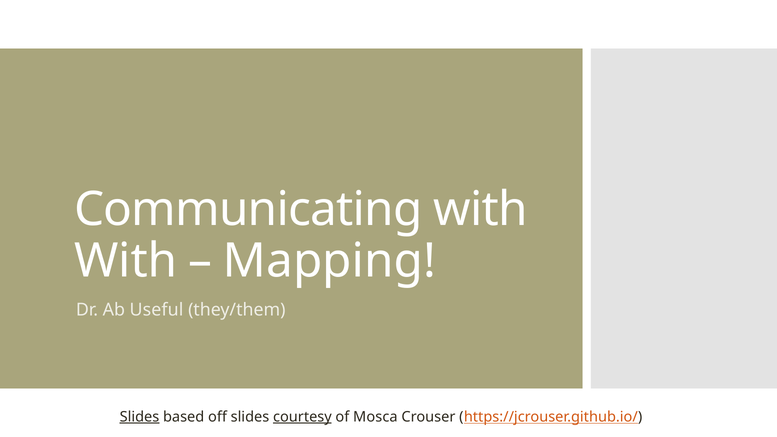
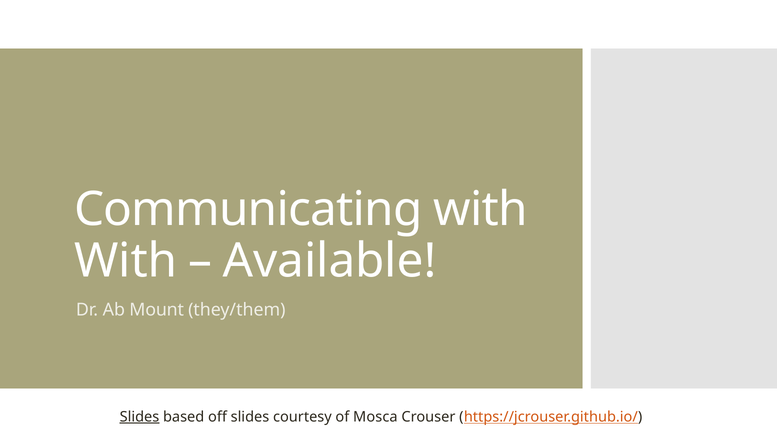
Mapping: Mapping -> Available (330, 261)
Useful: Useful -> Mount (157, 310)
courtesy underline: present -> none (302, 417)
